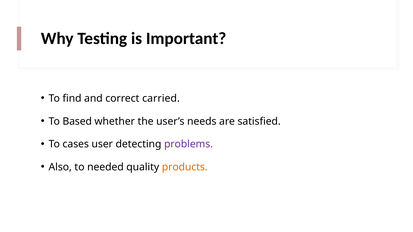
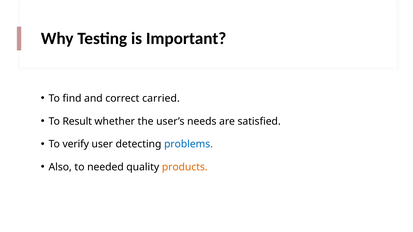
Based: Based -> Result (77, 121)
cases: cases -> verify (76, 144)
problems colour: purple -> blue (189, 144)
